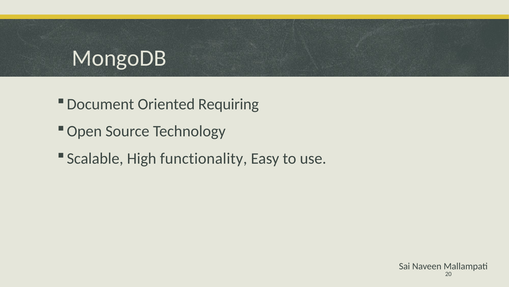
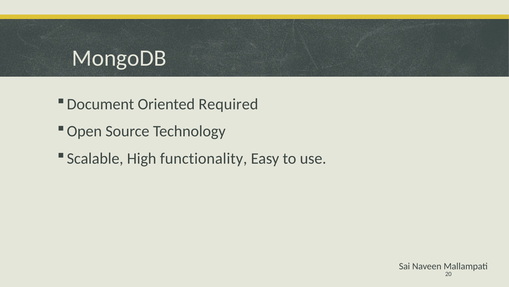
Requiring: Requiring -> Required (228, 104)
